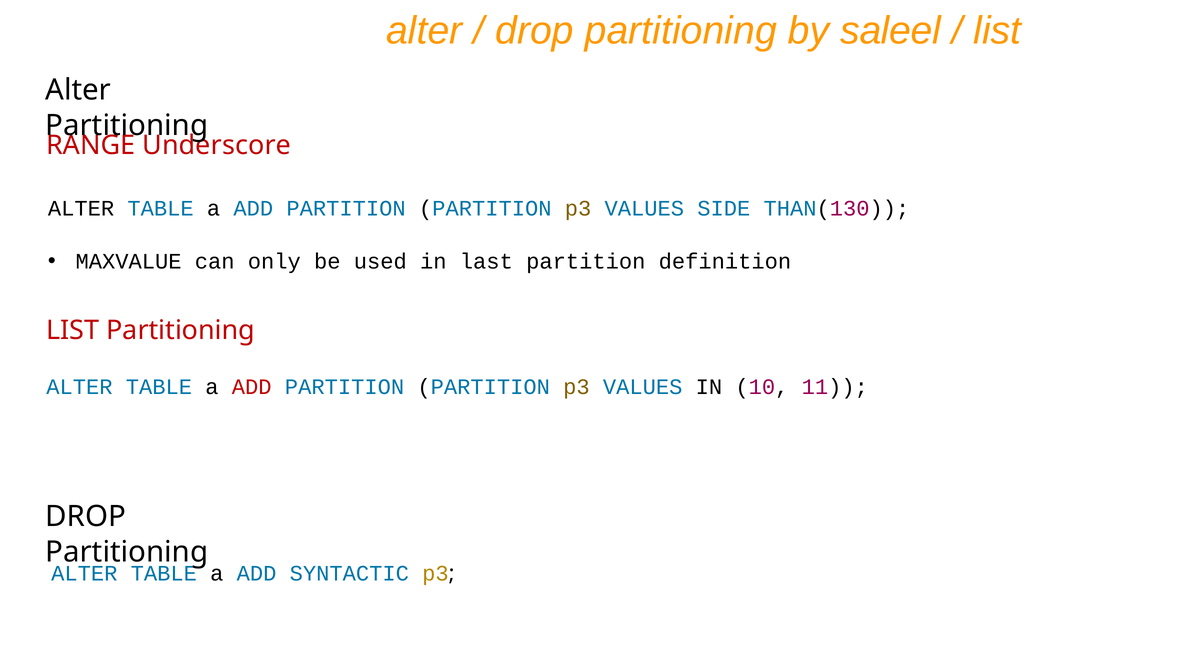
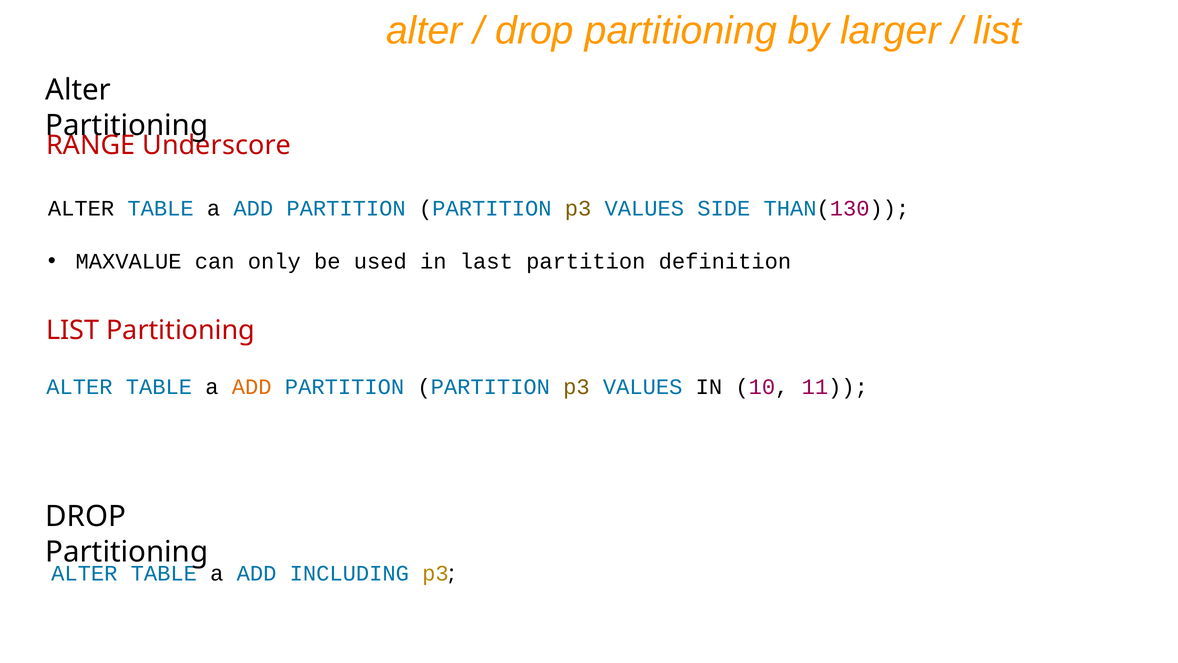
saleel: saleel -> larger (890, 31)
ADD colour: red -> orange (252, 387)
SYNTACTIC: SYNTACTIC -> INCLUDING (349, 573)
